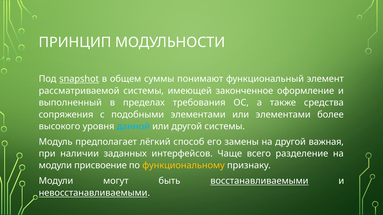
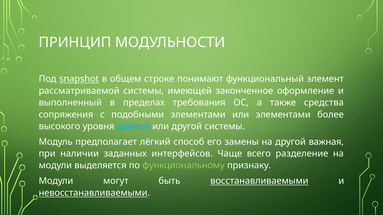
суммы: суммы -> строке (159, 79)
присвоение: присвоение -> выделяется (100, 166)
функциональному colour: yellow -> light green (184, 166)
